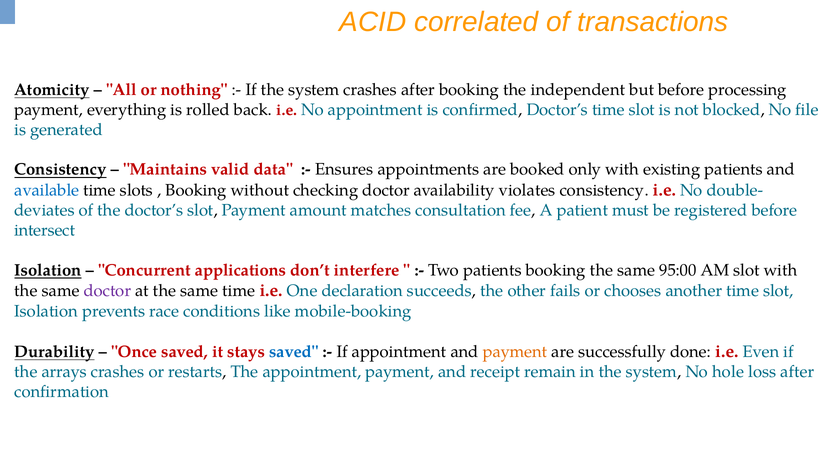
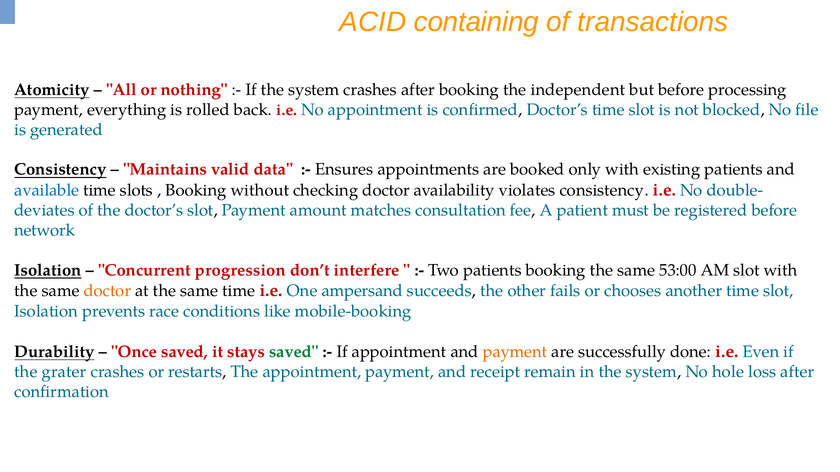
correlated: correlated -> containing (476, 22)
intersect: intersect -> network (45, 231)
applications: applications -> progression (240, 270)
95:00: 95:00 -> 53:00 (678, 270)
doctor colour: purple -> orange (107, 291)
declaration: declaration -> ampersand (362, 291)
saved colour: blue -> green (294, 352)
arrays: arrays -> grater (64, 372)
